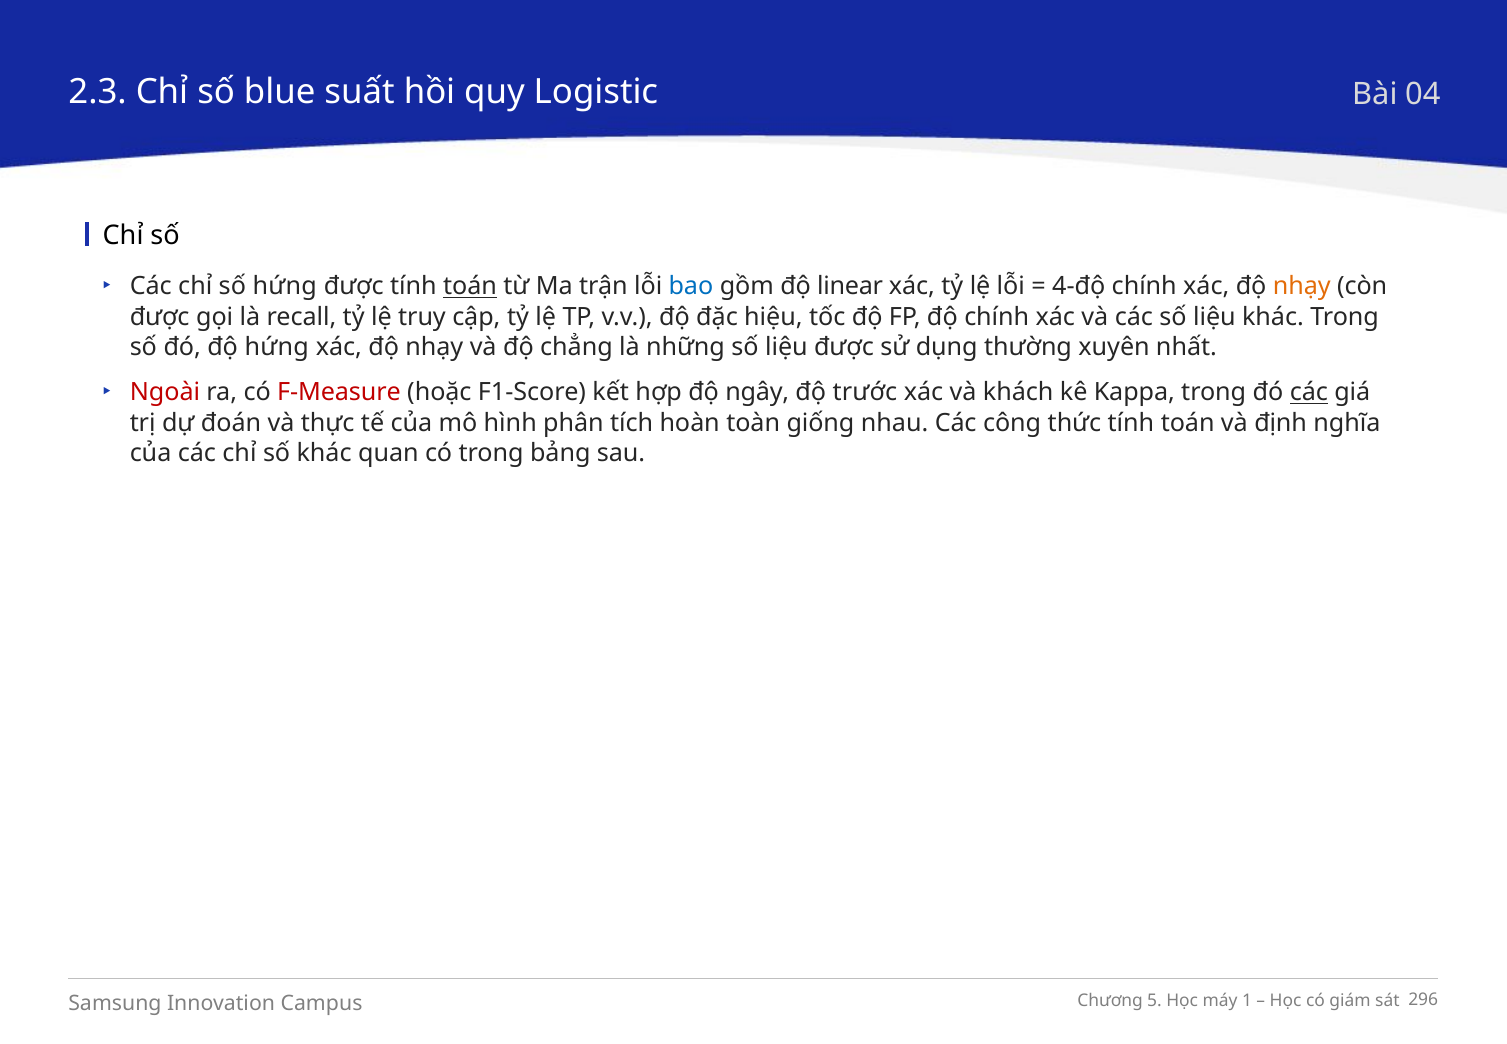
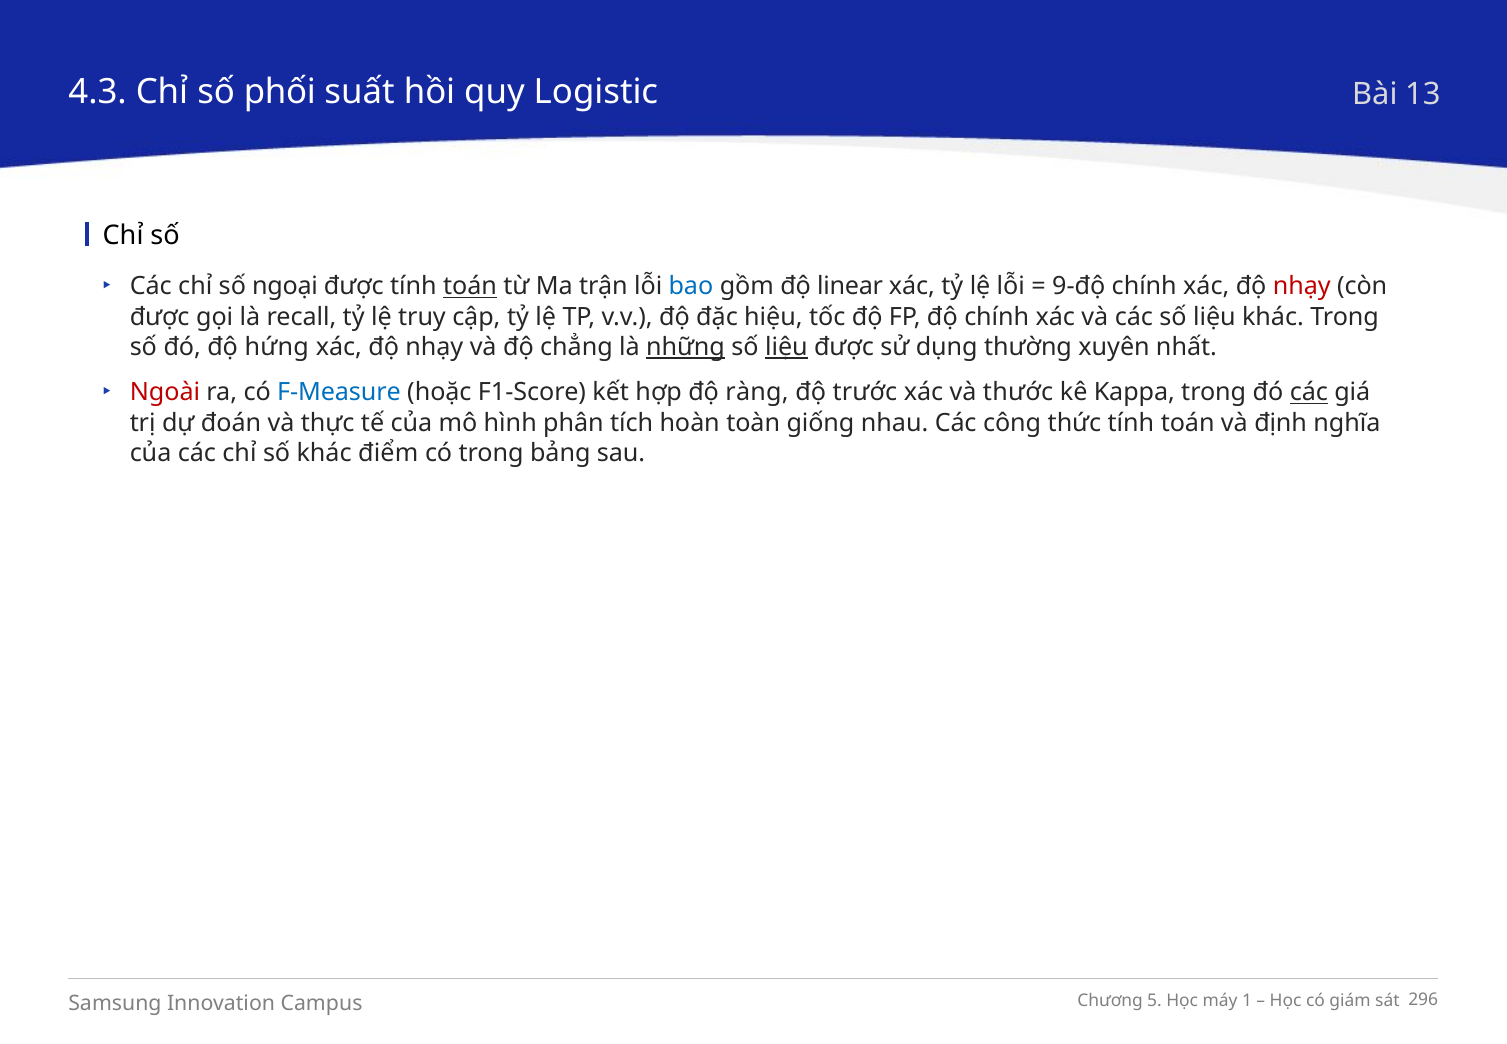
2.3: 2.3 -> 4.3 (98, 92)
blue: blue -> phối (280, 92)
04: 04 -> 13 (1423, 94)
số hứng: hứng -> ngoại (285, 287)
4-độ: 4-độ -> 9-độ (1079, 287)
nhạy colour: orange -> red (1302, 287)
những underline: none -> present (686, 347)
liệu underline: none -> present (786, 347)
F-Measure colour: red -> blue (339, 393)
ngây: ngây -> ràng (757, 393)
khách: khách -> thước (1018, 393)
quan: quan -> điểm (388, 453)
